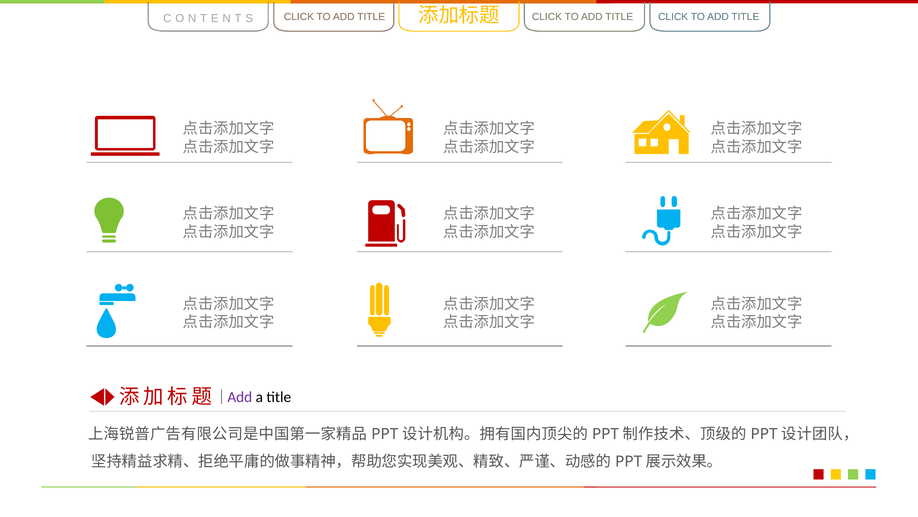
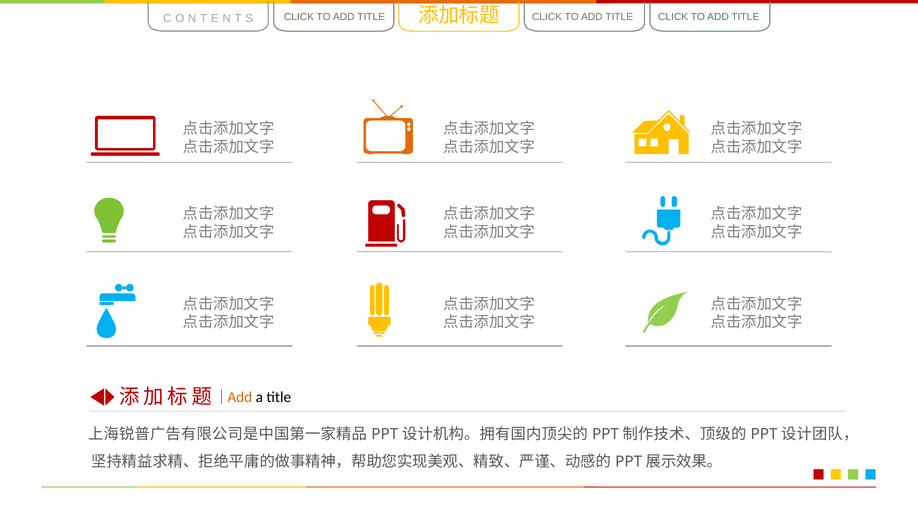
Add colour: purple -> orange (240, 397)
